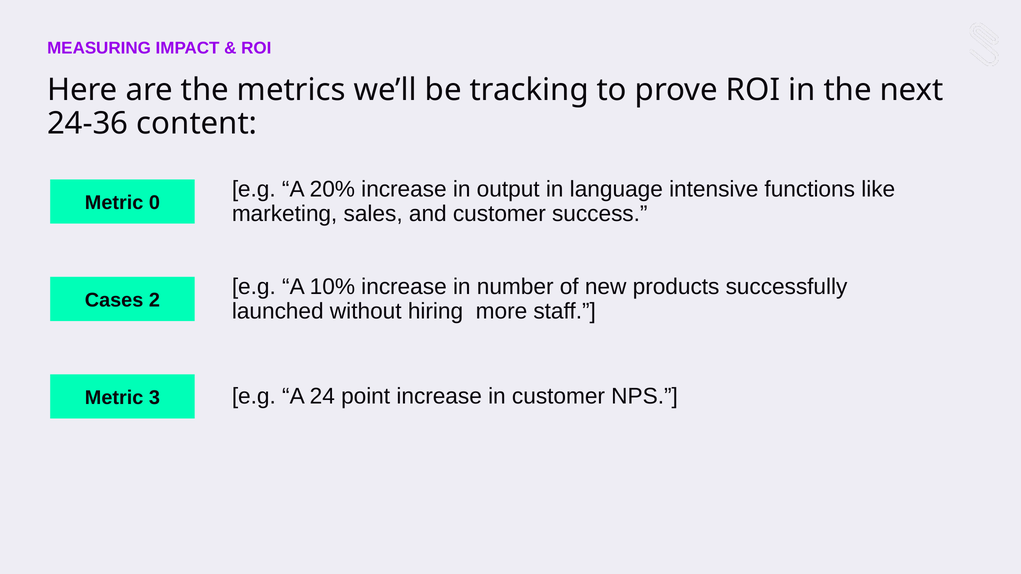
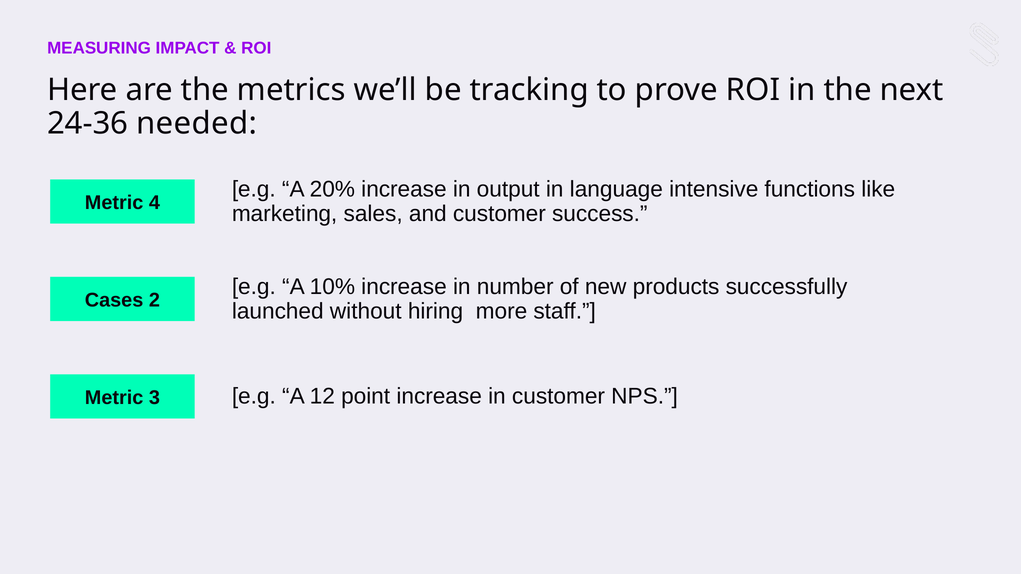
content: content -> needed (197, 124)
0: 0 -> 4 (154, 203)
24: 24 -> 12 (322, 397)
